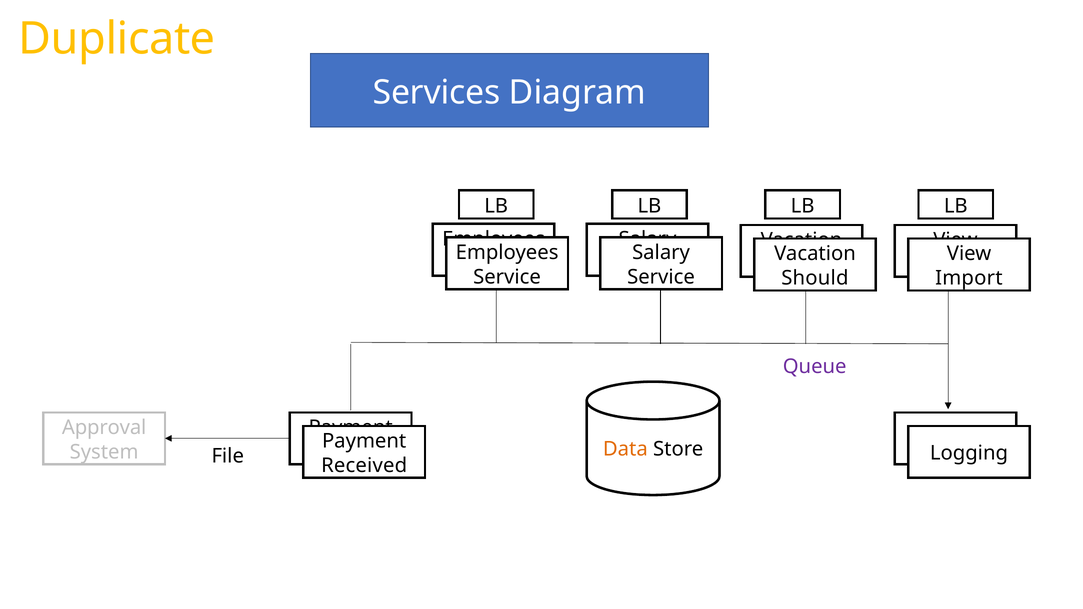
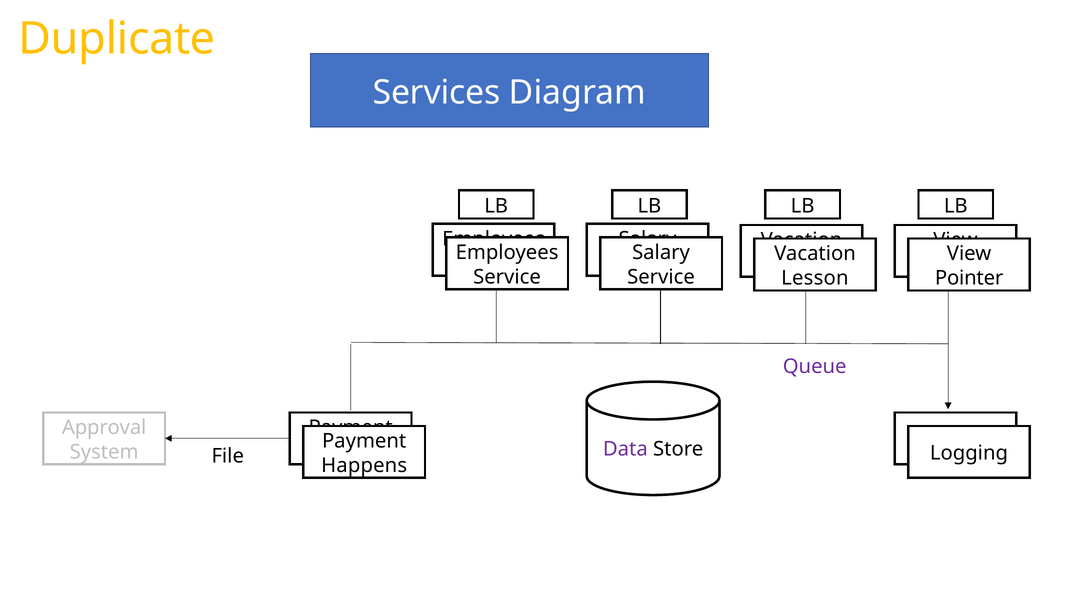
Should: Should -> Lesson (815, 278)
Import: Import -> Pointer (969, 278)
Data colour: orange -> purple (625, 449)
Received: Received -> Happens (364, 466)
